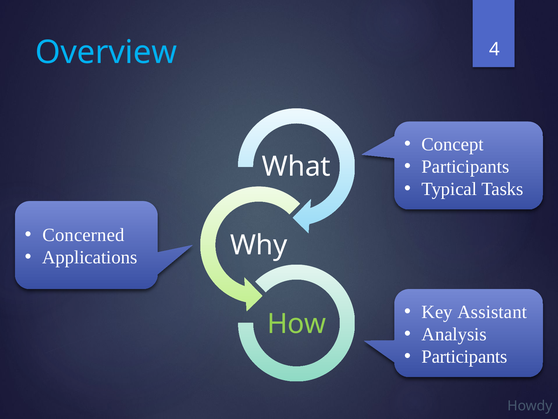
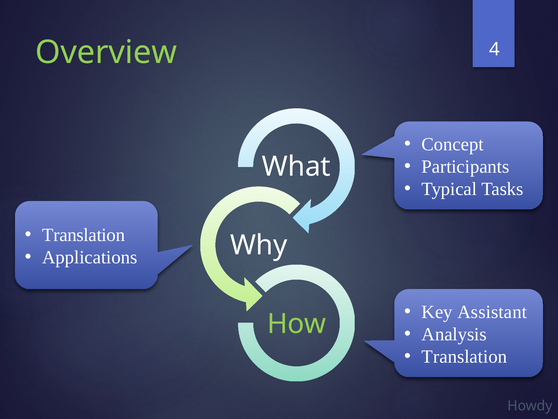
Overview colour: light blue -> light green (106, 52)
Concerned: Concerned -> Translation (84, 235)
Participants: Participants -> Translation (464, 356)
